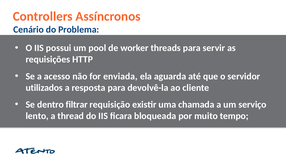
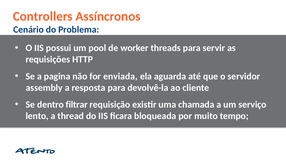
acesso: acesso -> pagina (57, 76)
utilizados: utilizados -> assembly (44, 88)
